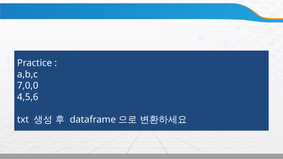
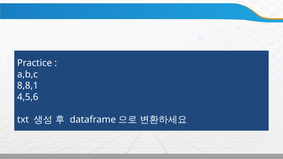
7,0,0: 7,0,0 -> 8,8,1 (28, 86)
